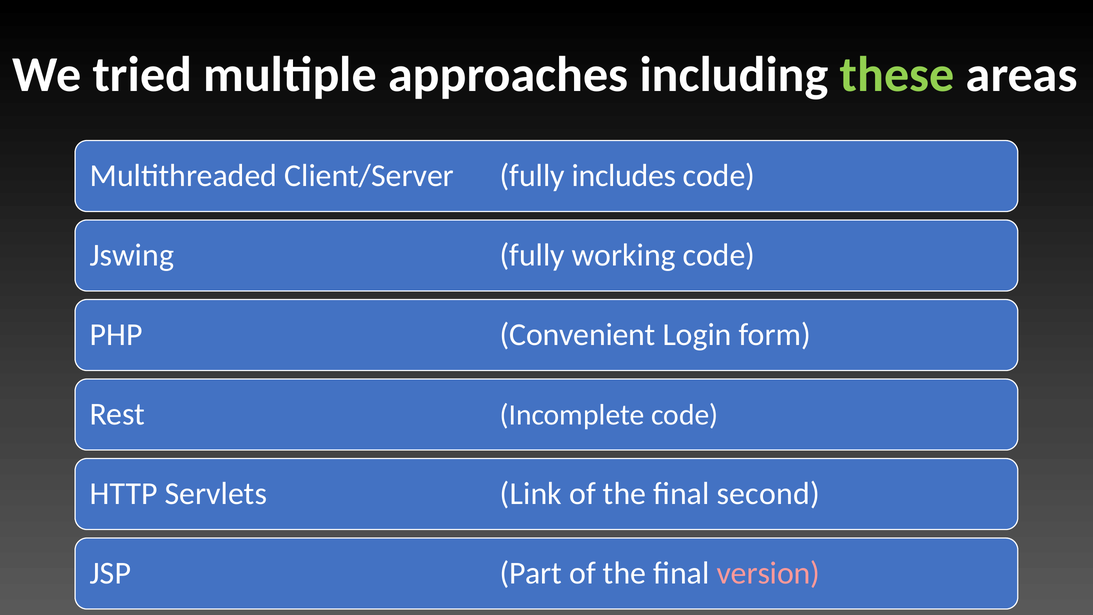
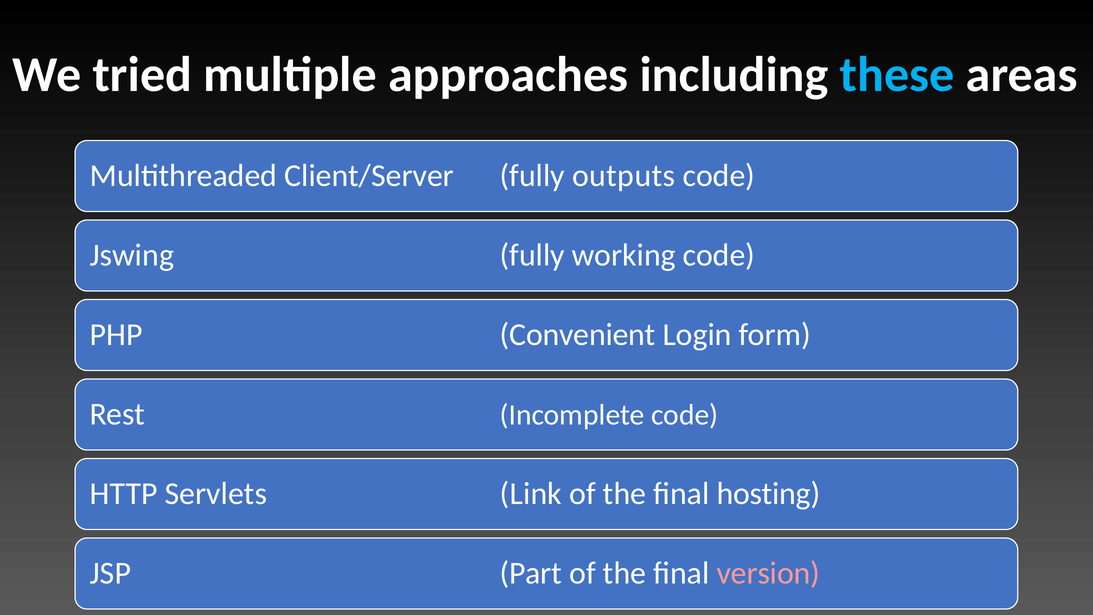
these colour: light green -> light blue (897, 75)
includes: includes -> outputs (624, 176)
second: second -> hosting (768, 494)
